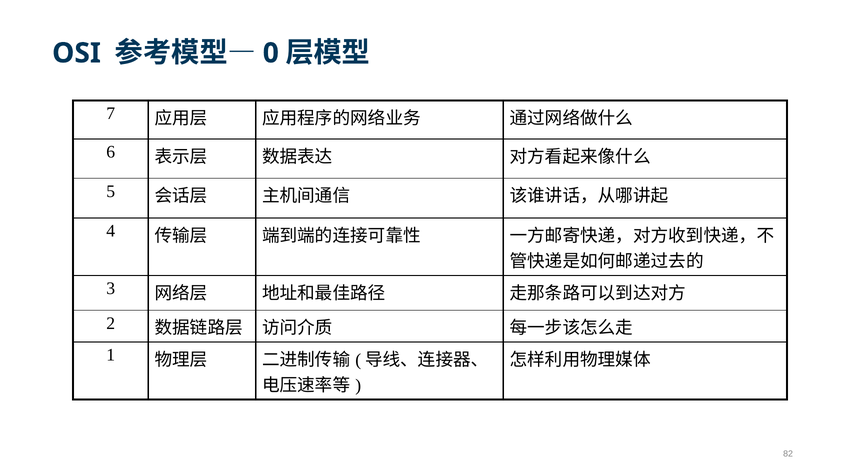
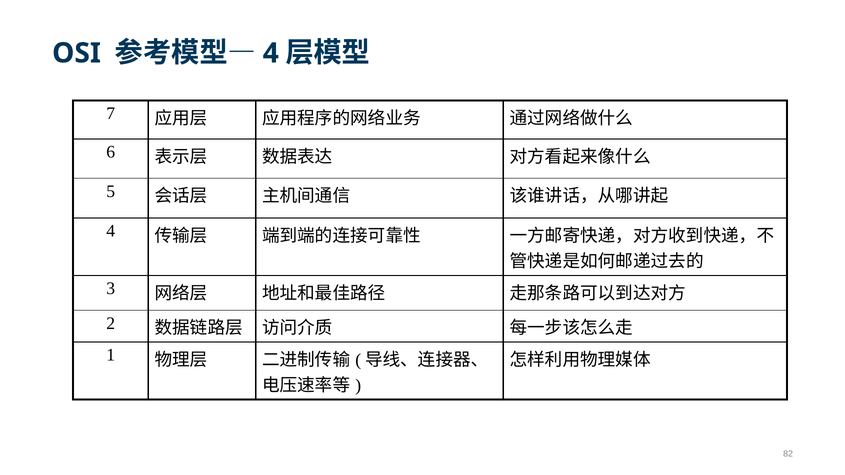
0: 0 -> 4 (271, 53)
